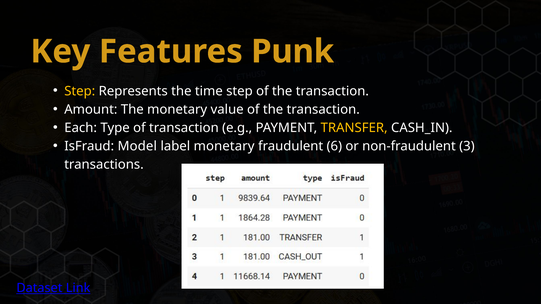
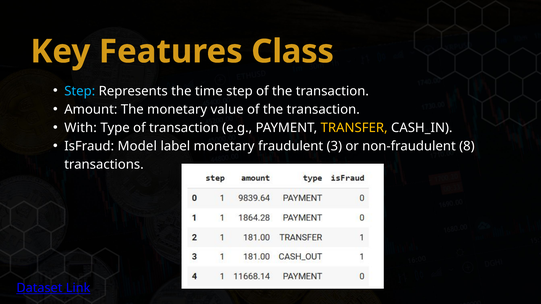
Punk: Punk -> Class (293, 52)
Step colour: yellow -> light blue (80, 91)
Each: Each -> With (81, 128)
6: 6 -> 3 (334, 146)
3: 3 -> 8 (467, 146)
